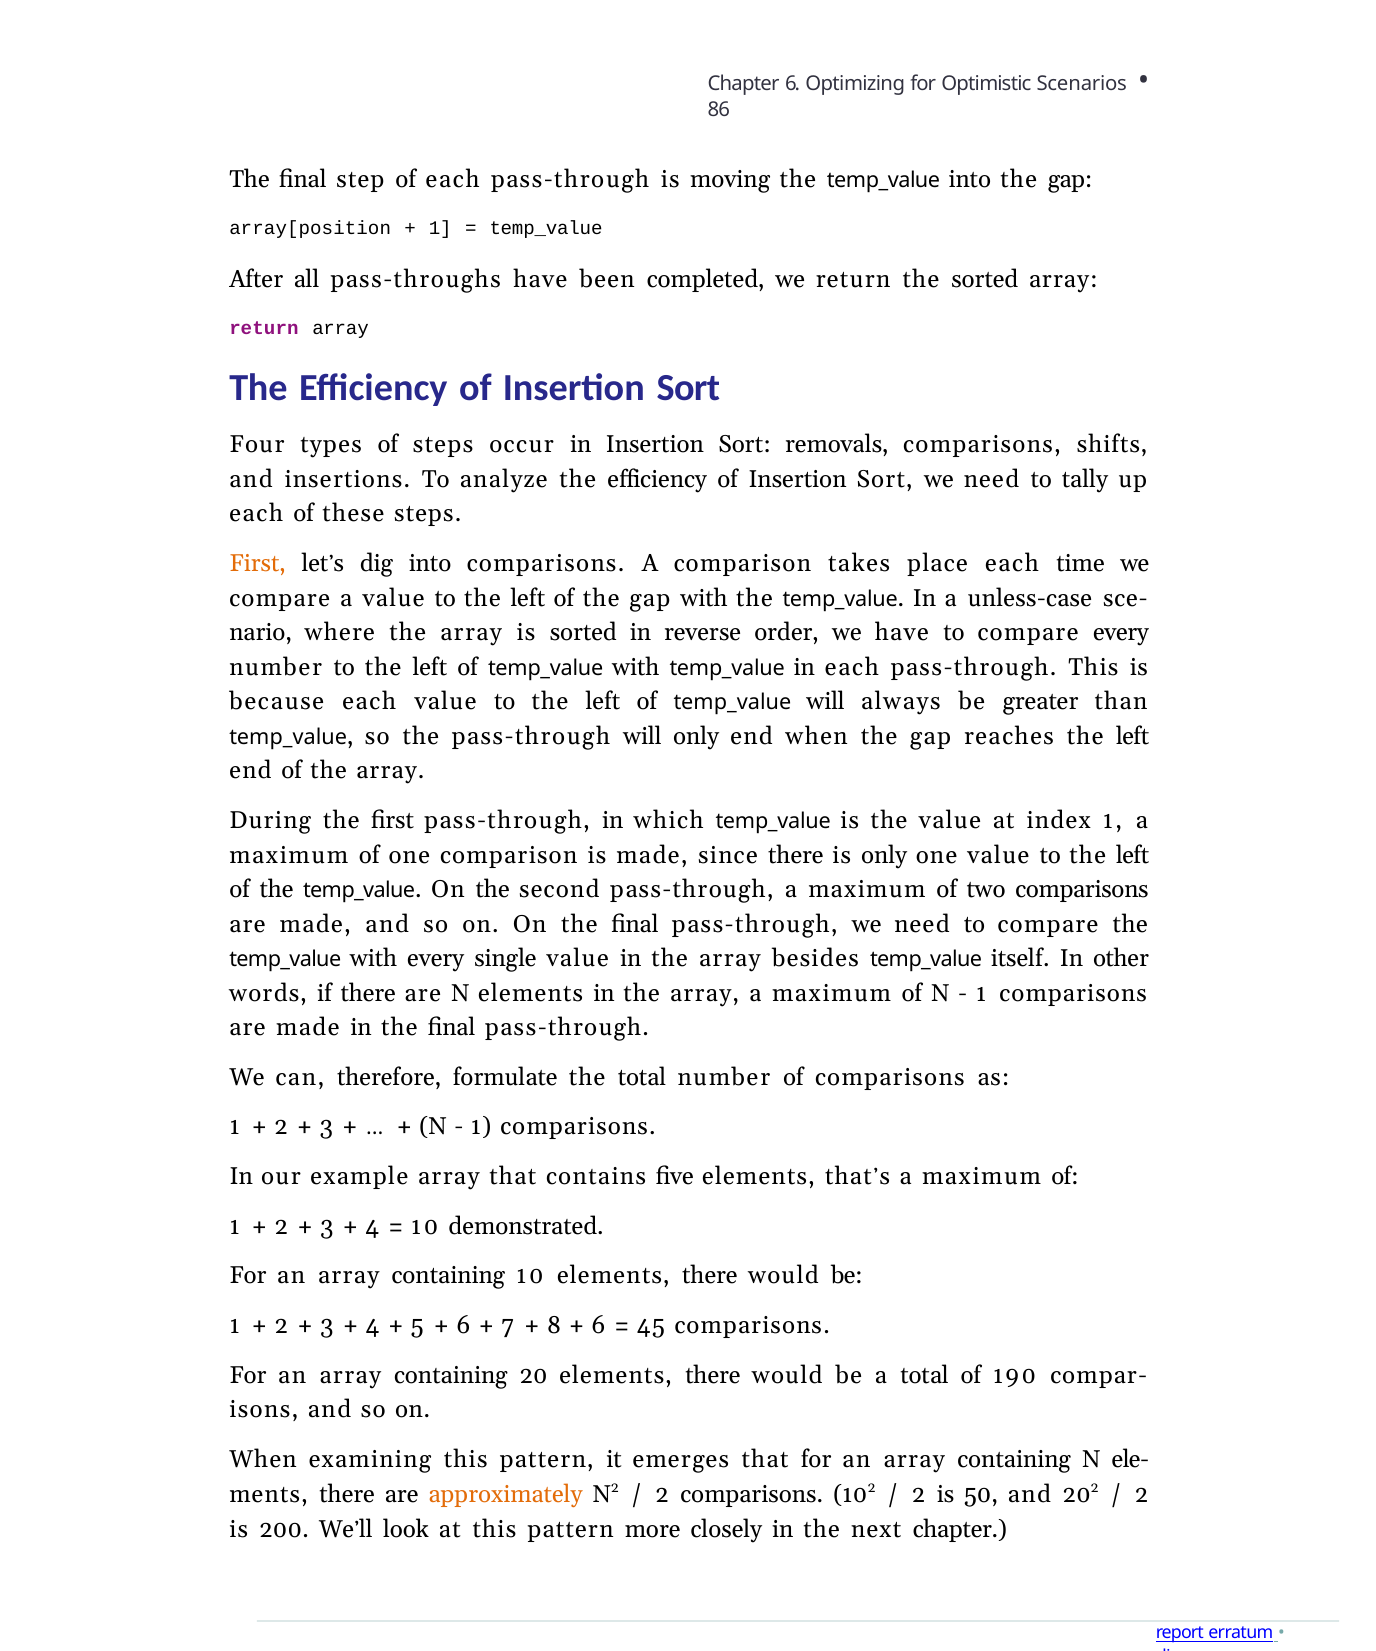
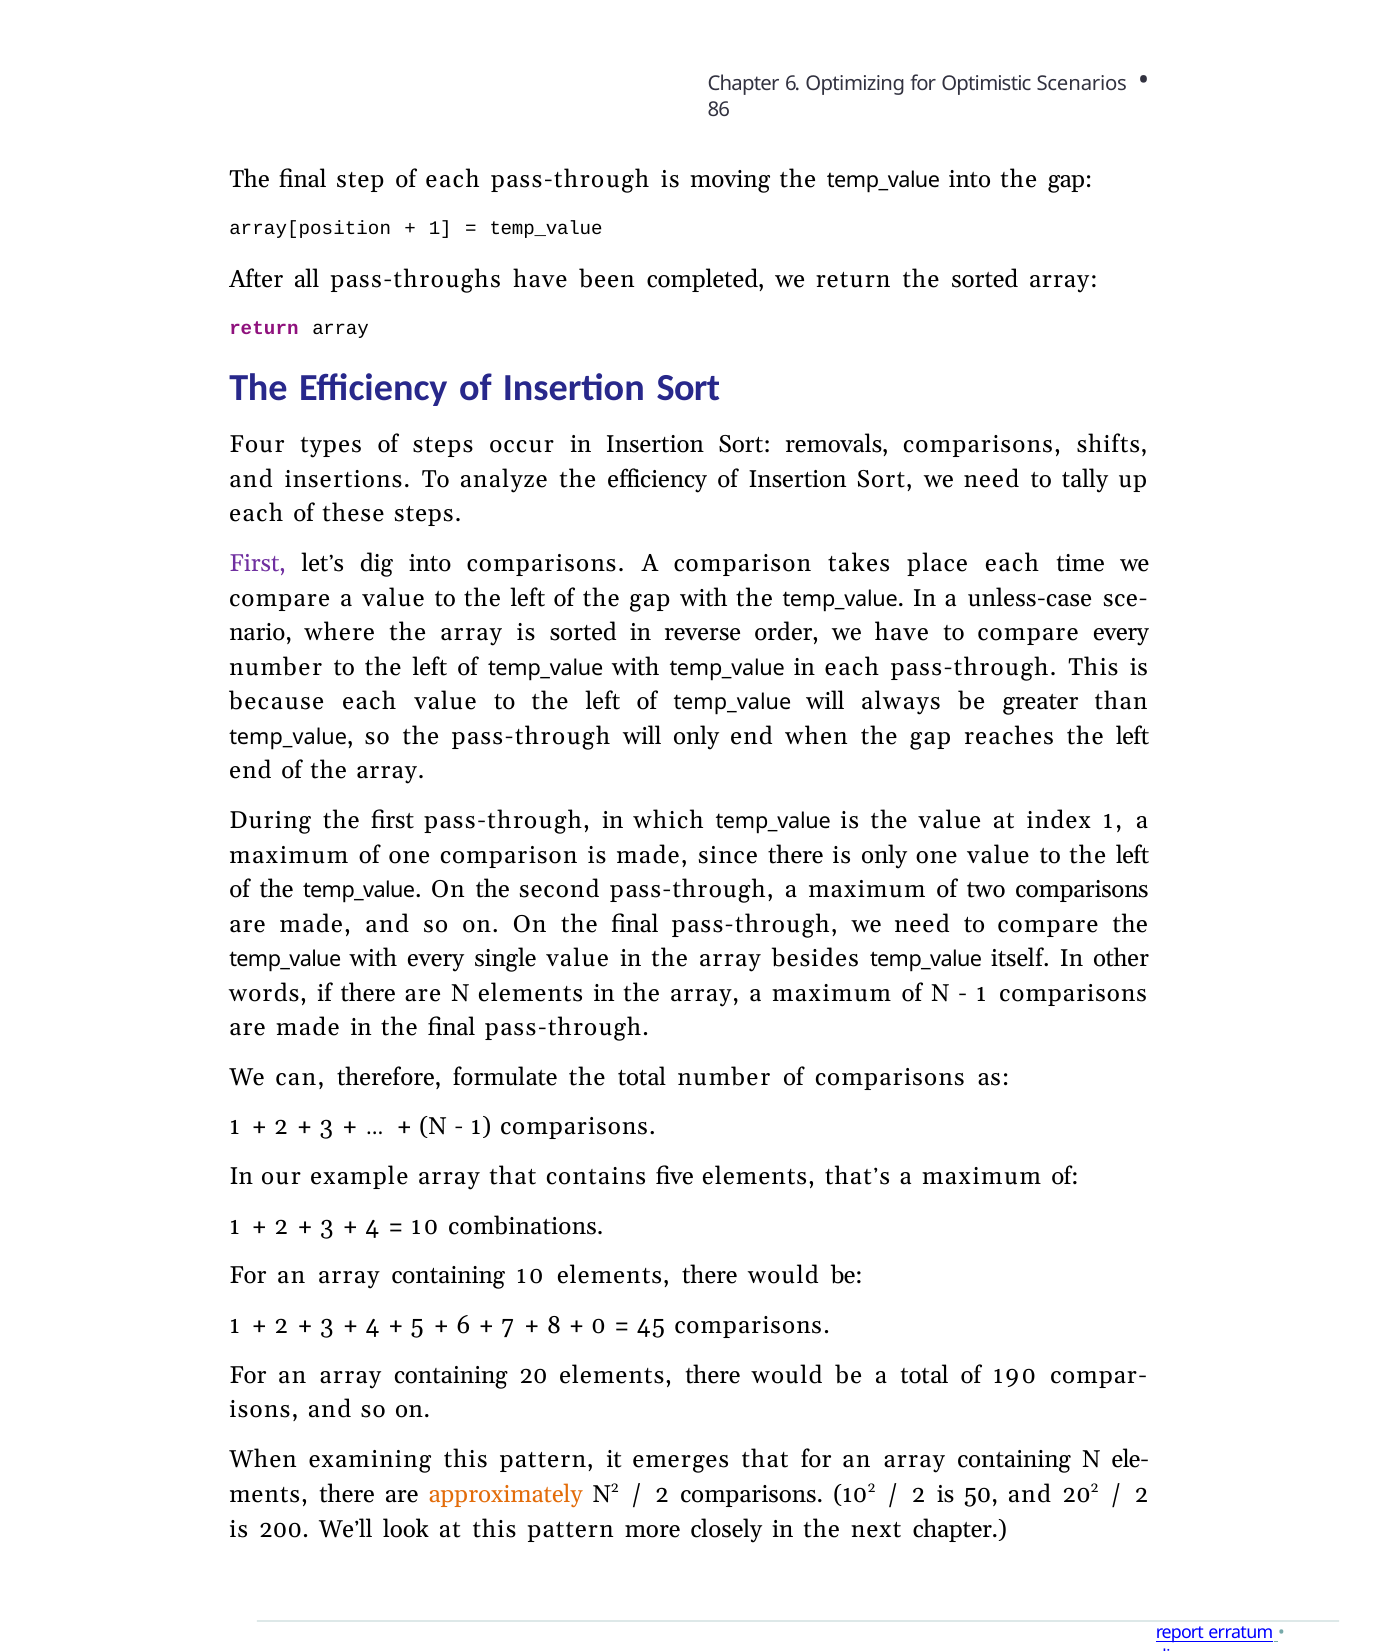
First colour: orange -> purple (258, 564)
demonstrated: demonstrated -> combinations (526, 1226)
6: 6 -> 0 (599, 1326)
